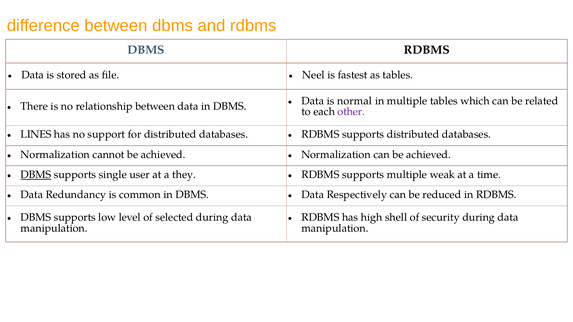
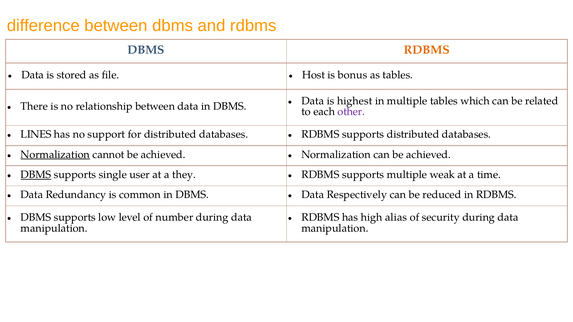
RDBMS colour: black -> orange (427, 50)
Neel: Neel -> Host (314, 75)
fastest: fastest -> bonus (353, 75)
normal: normal -> highest (355, 101)
Normalization underline: none -> present (55, 155)
selected: selected -> number (174, 218)
shell: shell -> alias (396, 218)
